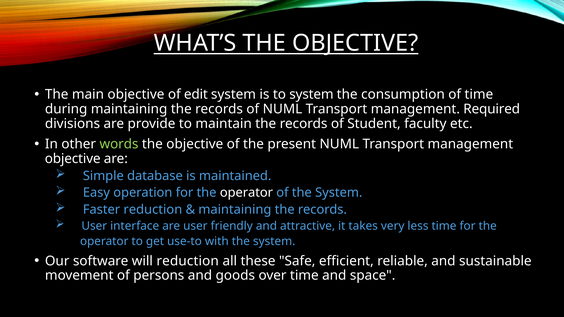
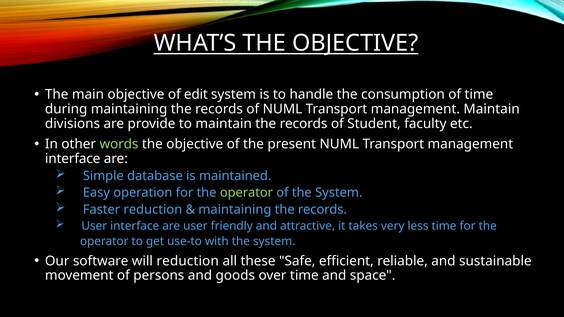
to system: system -> handle (311, 94)
management Required: Required -> Maintain (492, 109)
objective: objective -> interface (73, 159)
operator colour: white -> light green (246, 193)
